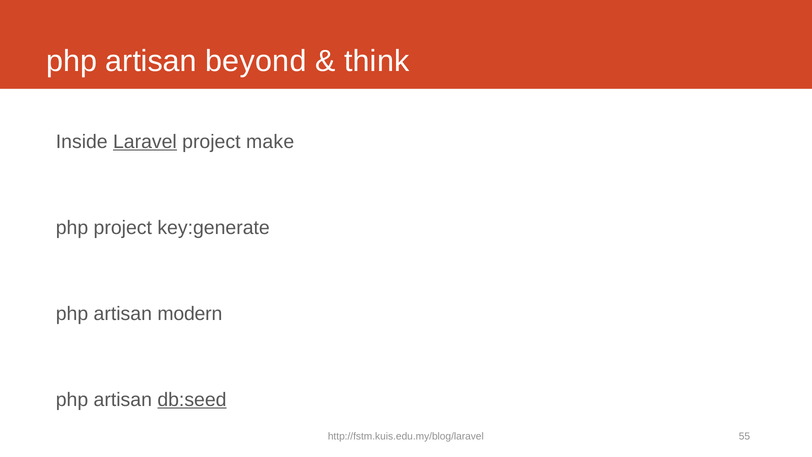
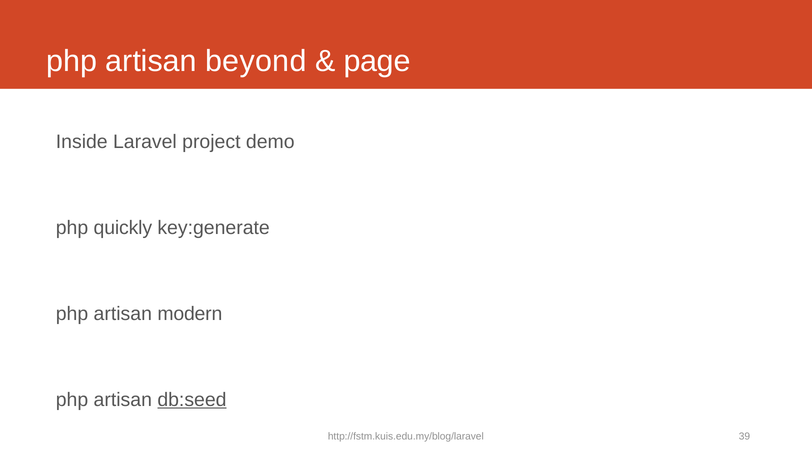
think: think -> page (377, 61)
Laravel underline: present -> none (145, 142)
make: make -> demo (270, 142)
php project: project -> quickly (123, 228)
55: 55 -> 39 (744, 436)
